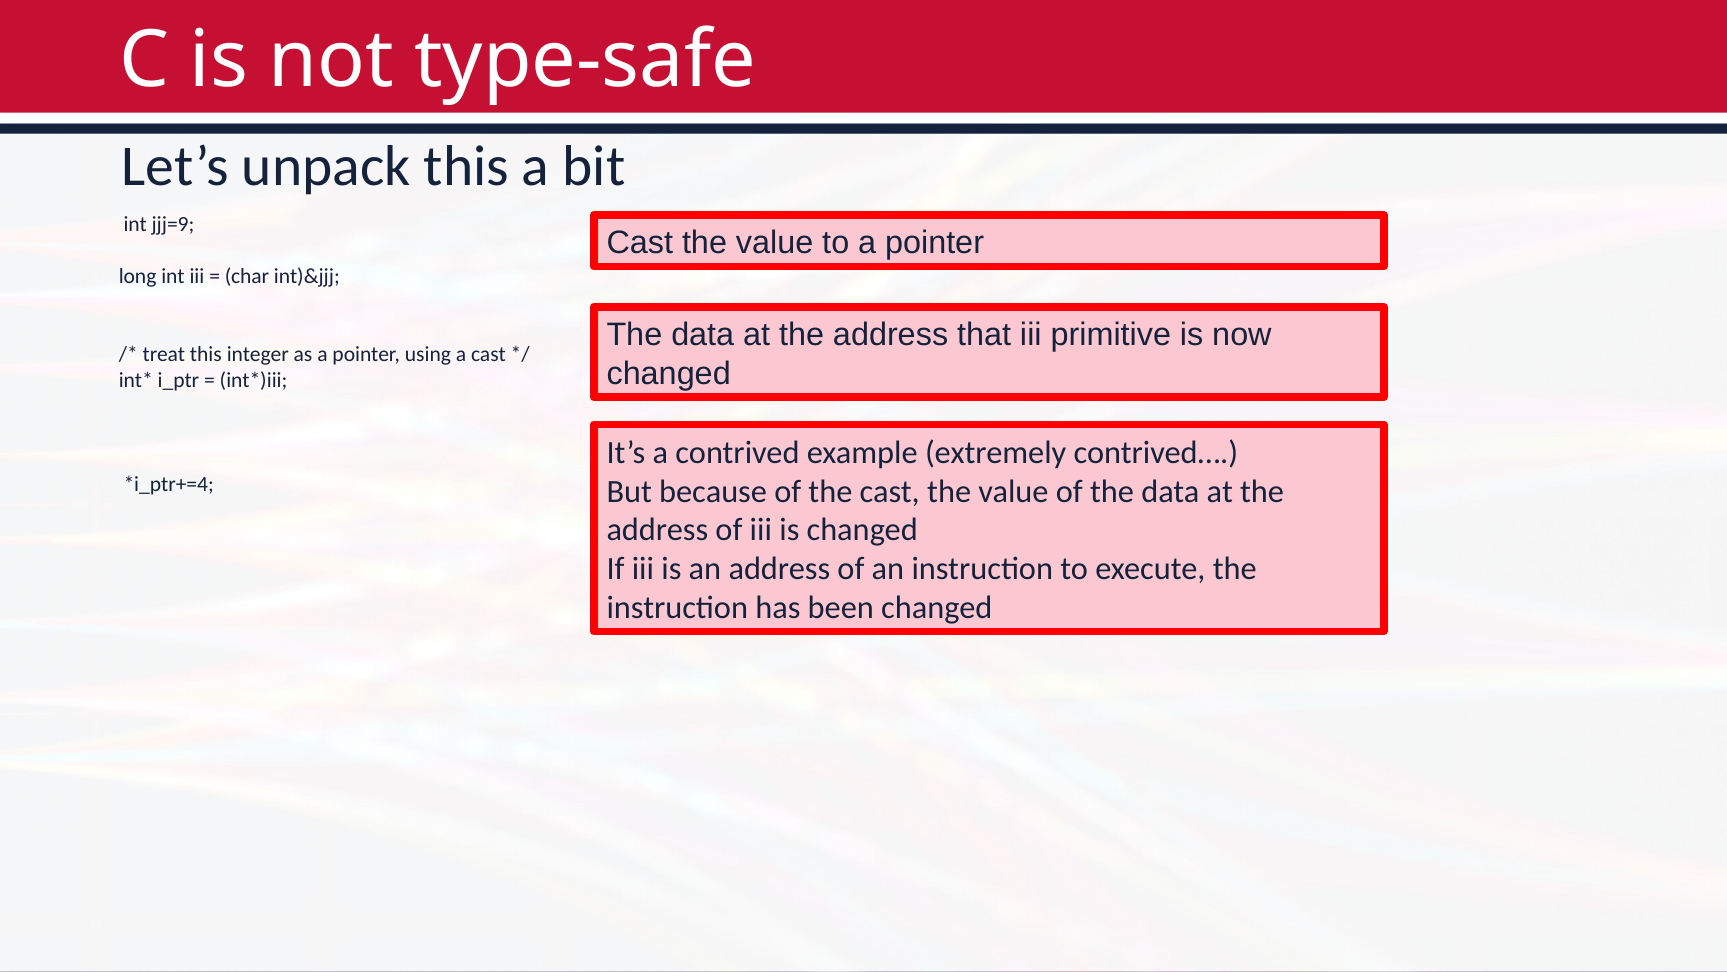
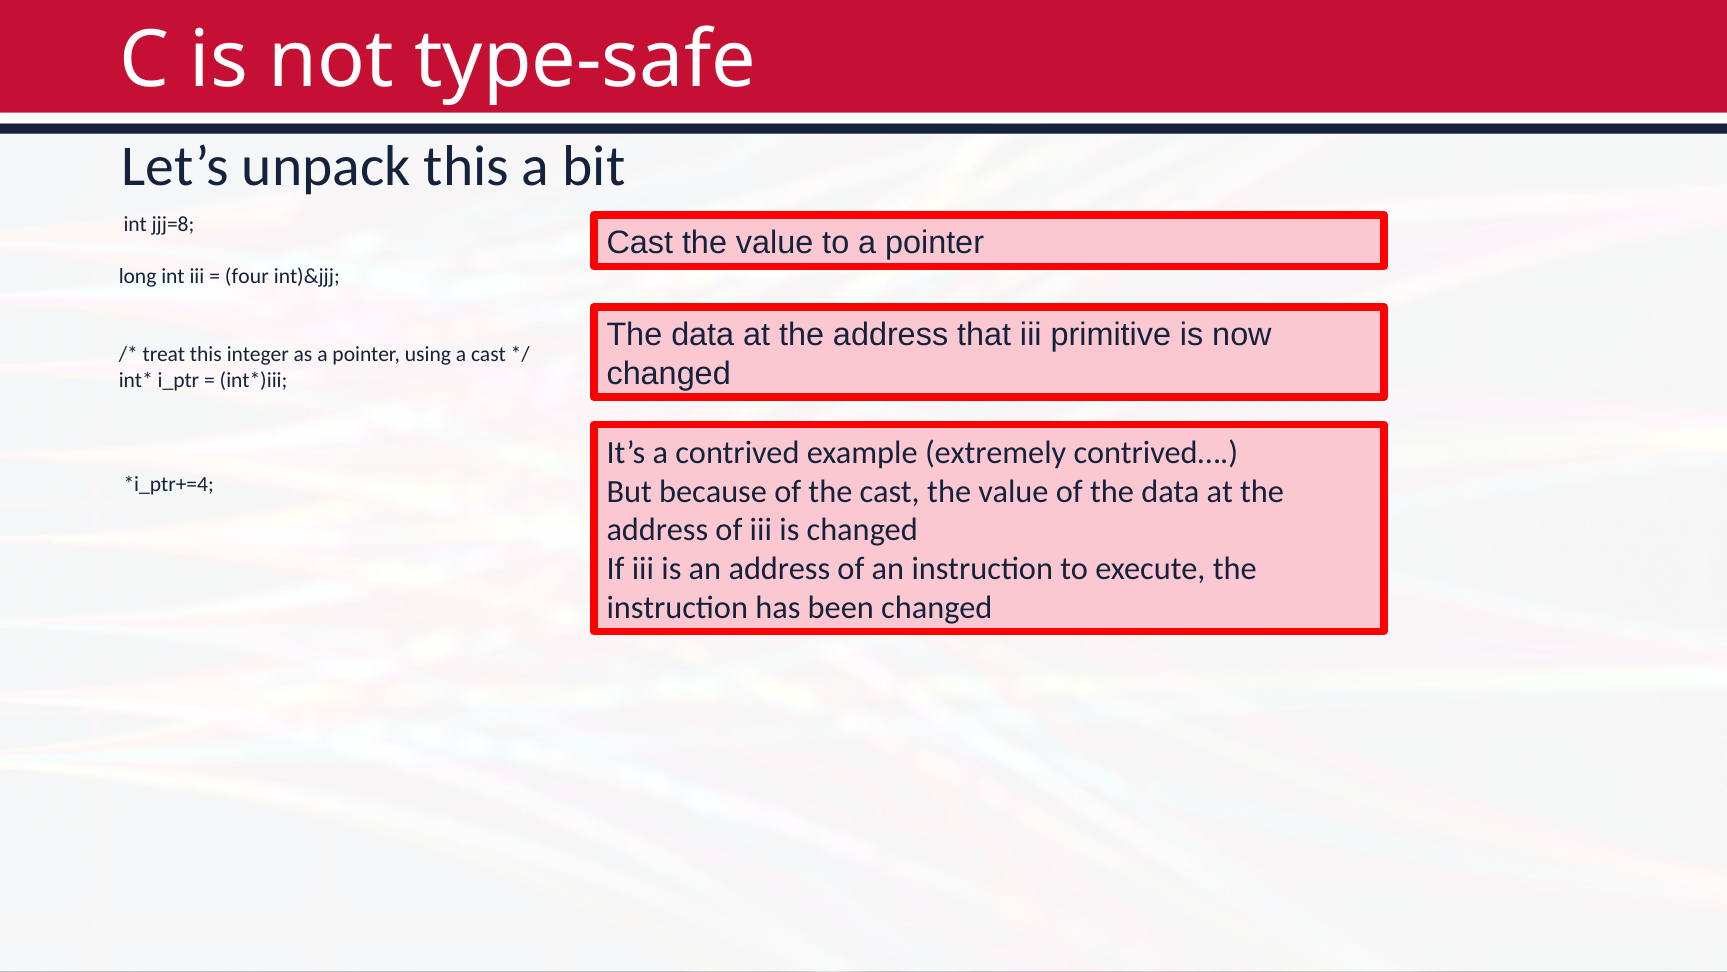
jjj=9: jjj=9 -> jjj=8 (173, 225)
char: char -> four (247, 277)
